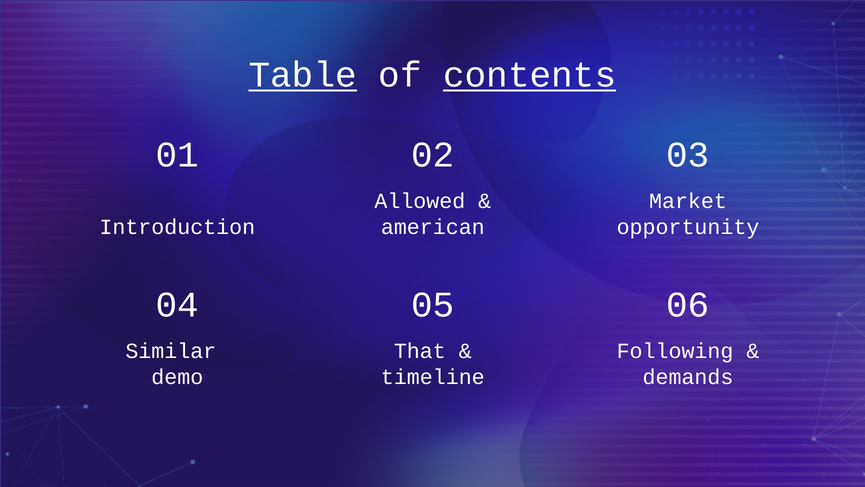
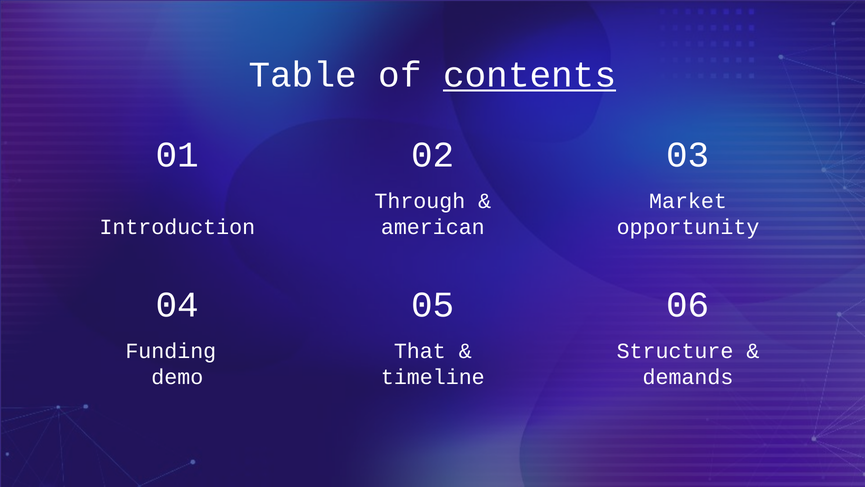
Table underline: present -> none (303, 75)
Allowed: Allowed -> Through (420, 201)
Similar: Similar -> Funding (171, 351)
Following: Following -> Structure (675, 351)
